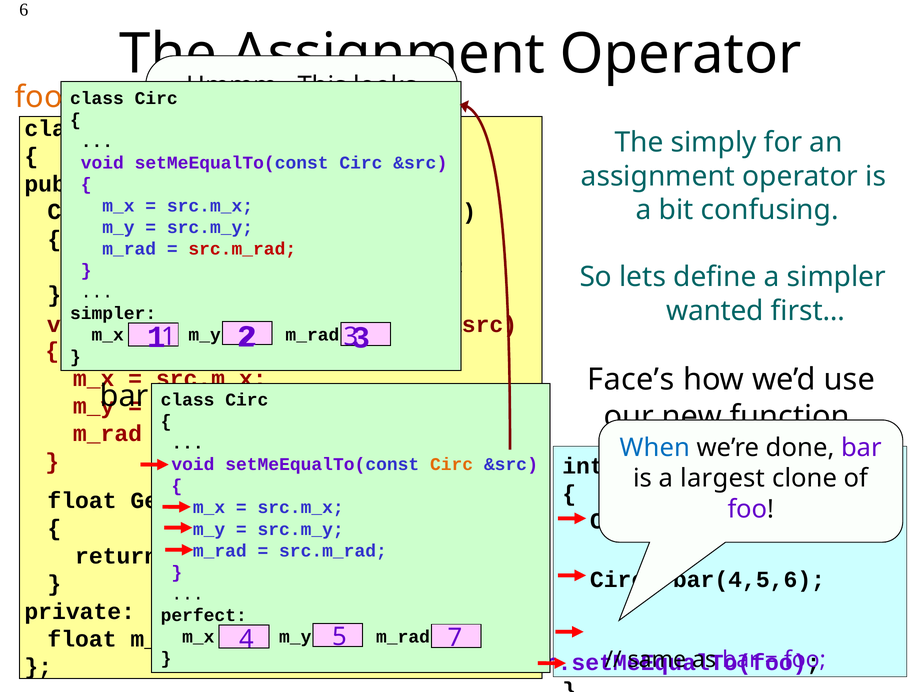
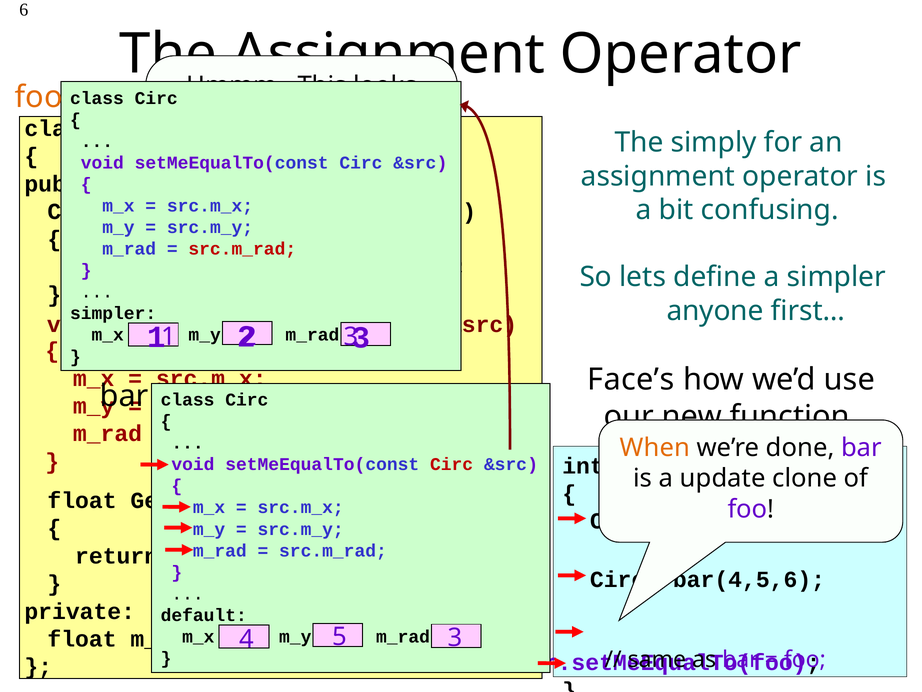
wanted: wanted -> anyone (715, 311)
When colour: blue -> orange (655, 447)
Circ colour: orange -> red (452, 464)
largest: largest -> update (723, 478)
perfect: perfect -> default (204, 615)
7: 7 -> 3 (455, 637)
